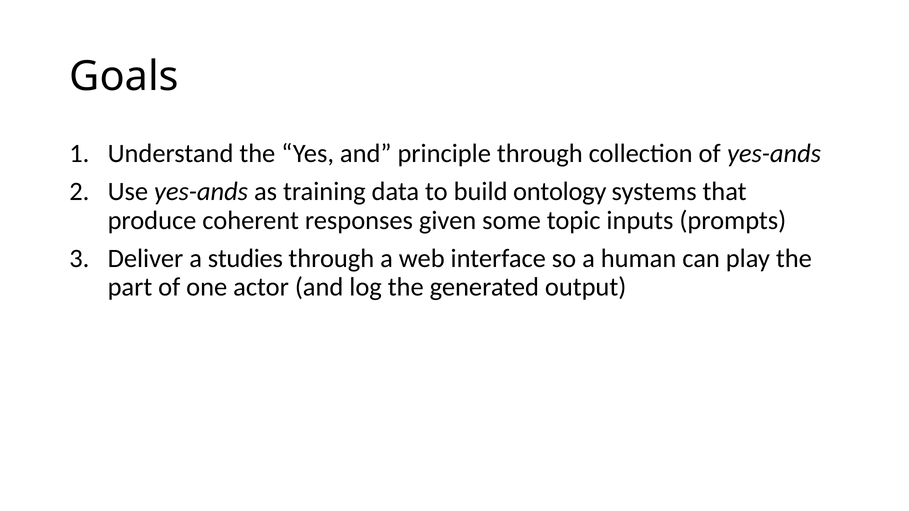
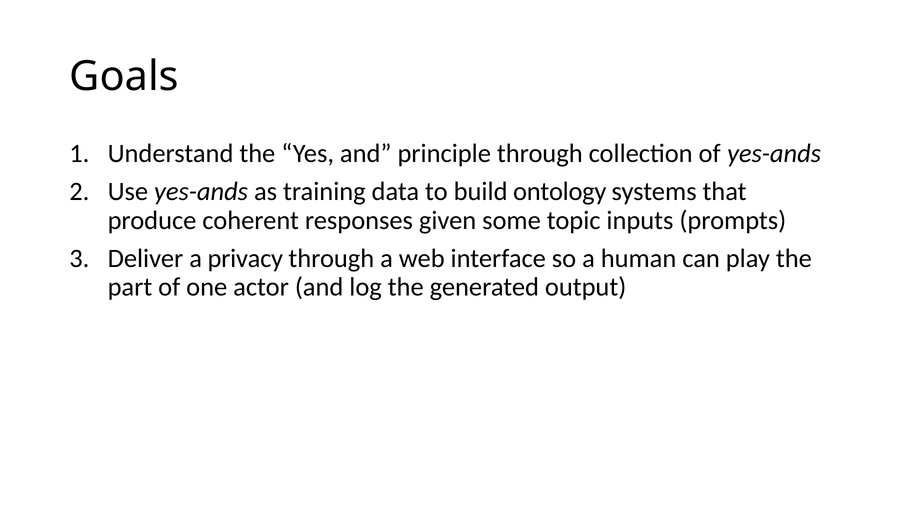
studies: studies -> privacy (245, 259)
